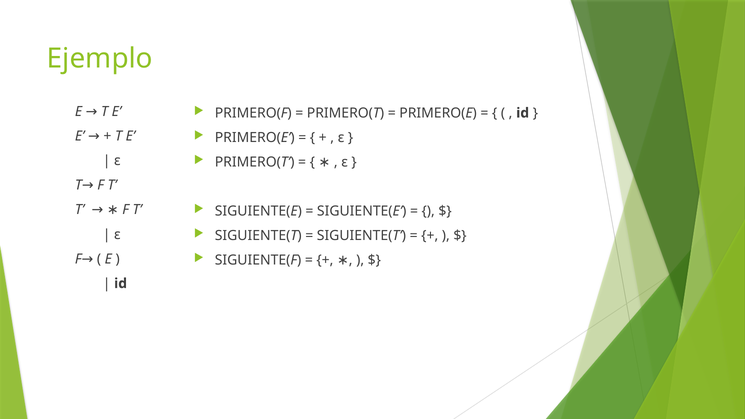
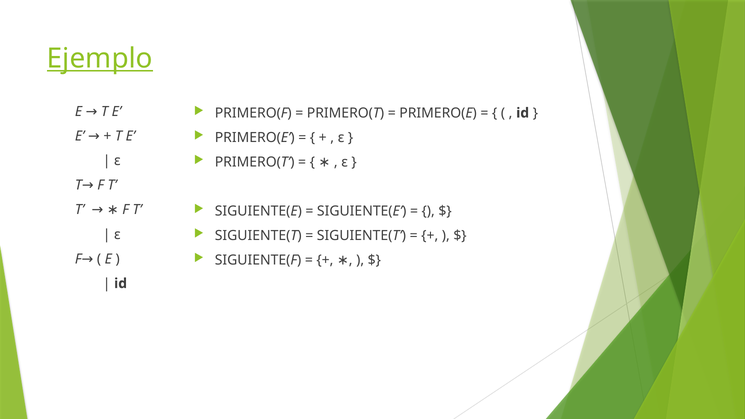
Ejemplo underline: none -> present (100, 59)
